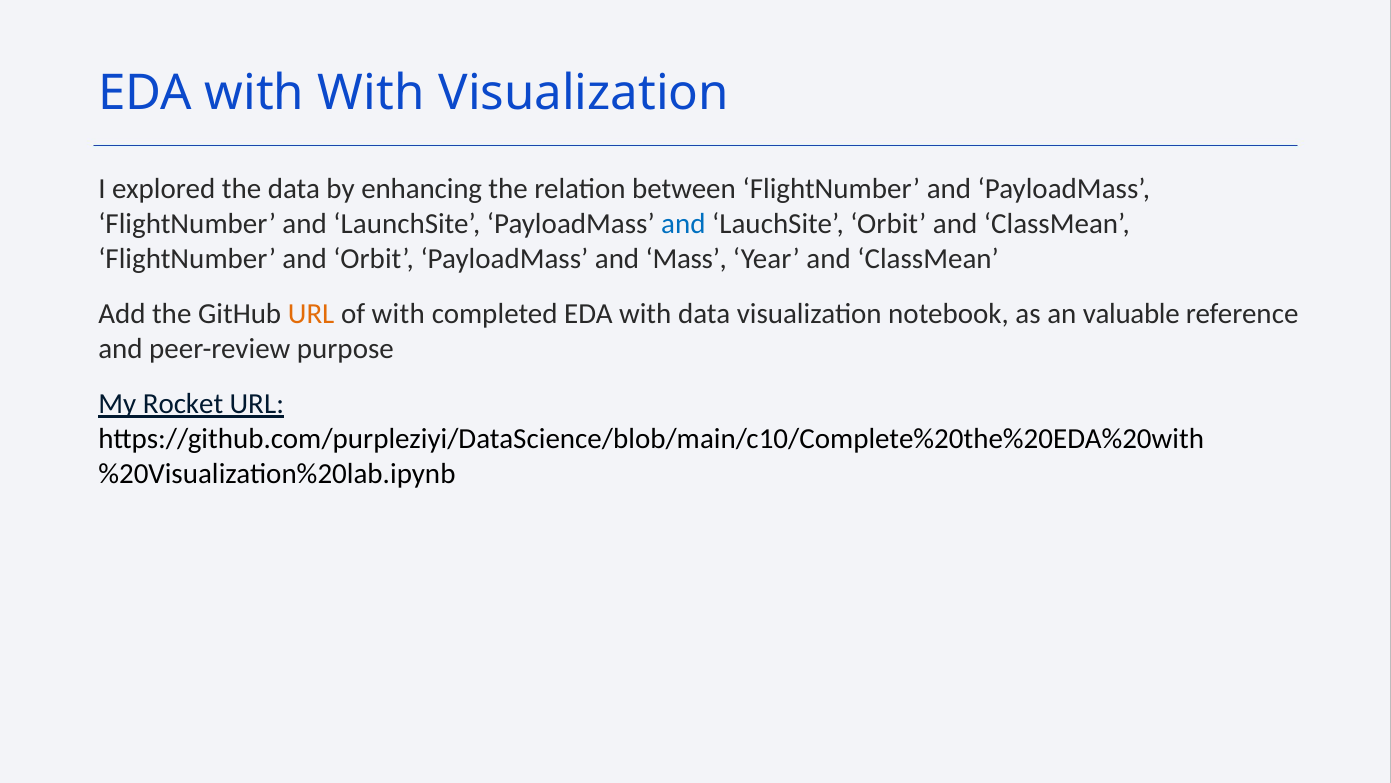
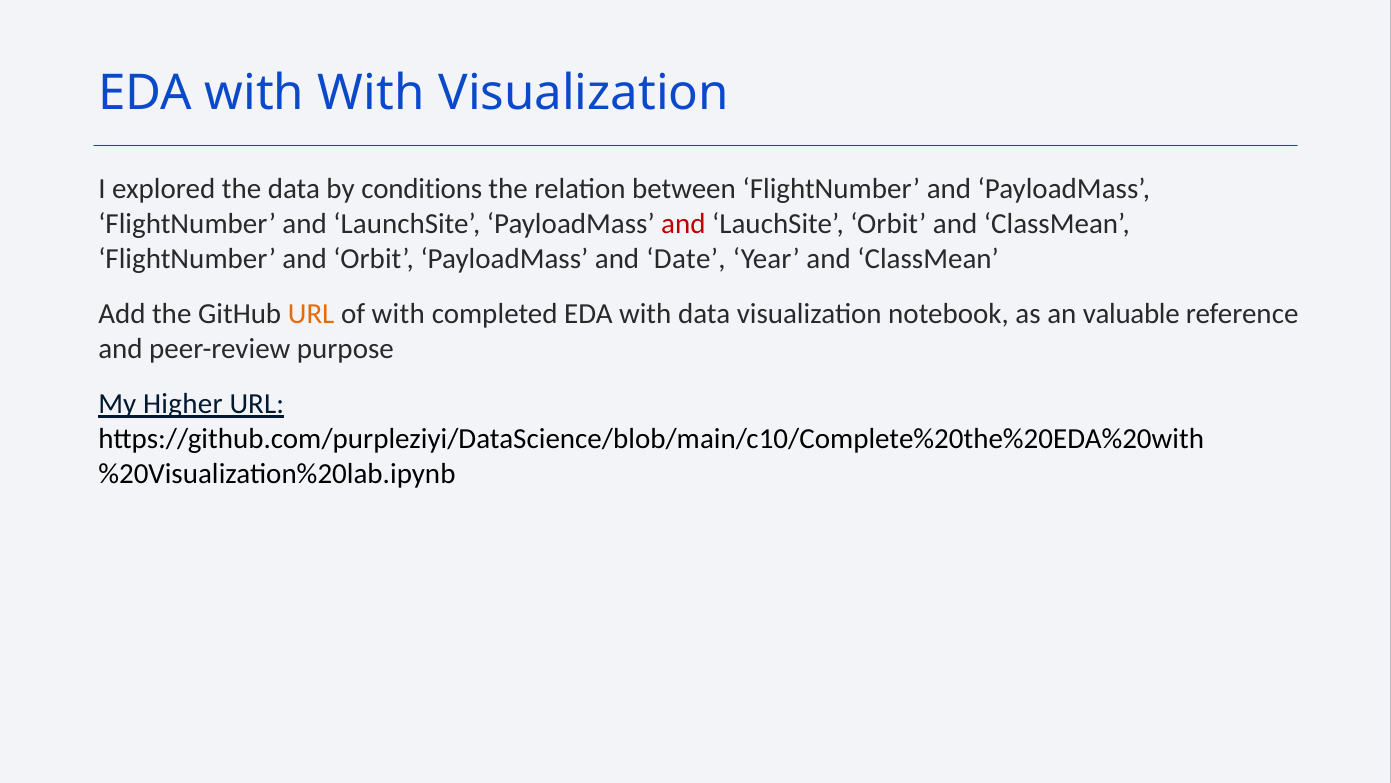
enhancing: enhancing -> conditions (422, 189)
and colour: blue -> red (683, 224)
Mass: Mass -> Date (686, 259)
Rocket: Rocket -> Higher (183, 403)
